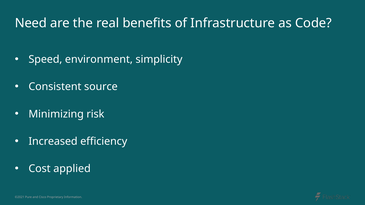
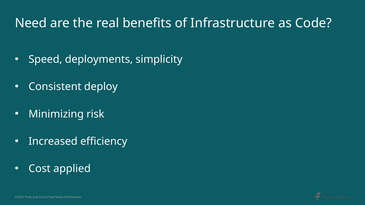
environment: environment -> deployments (99, 59)
source: source -> deploy (101, 87)
